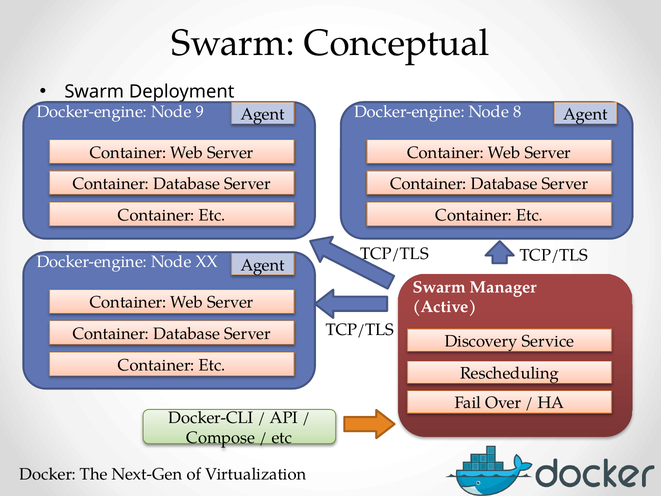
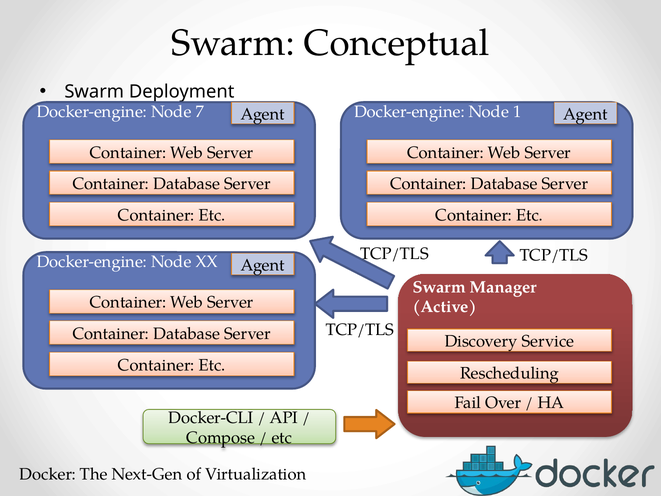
9: 9 -> 7 (200, 112)
8: 8 -> 1 (517, 112)
